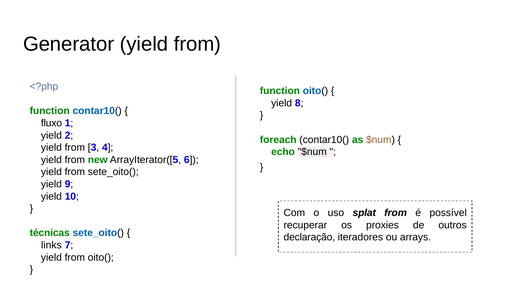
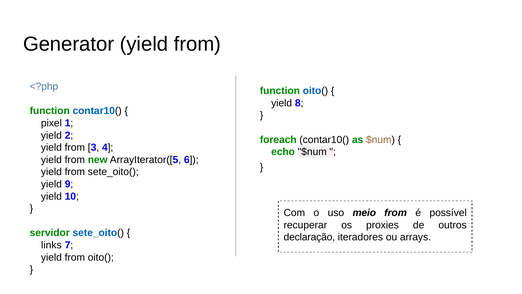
fluxo: fluxo -> pixel (51, 123)
splat: splat -> meio (364, 213)
técnicas: técnicas -> servidor (50, 233)
